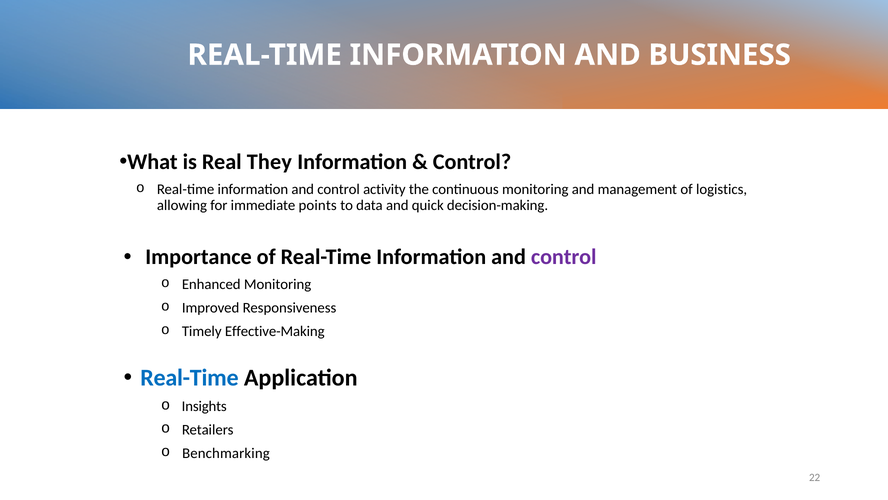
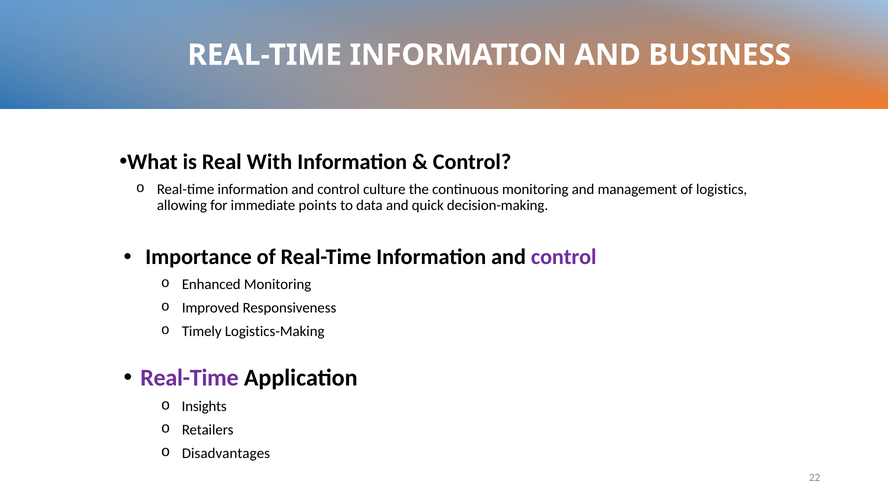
They: They -> With (269, 162)
activity: activity -> culture (384, 189)
Effective-Making: Effective-Making -> Logistics-Making (275, 331)
Real-Time colour: blue -> purple (189, 378)
Benchmarking: Benchmarking -> Disadvantages (226, 453)
